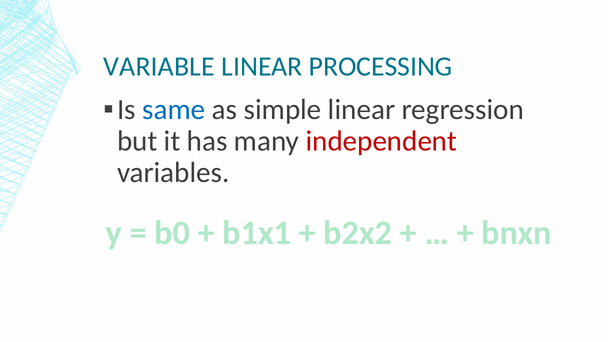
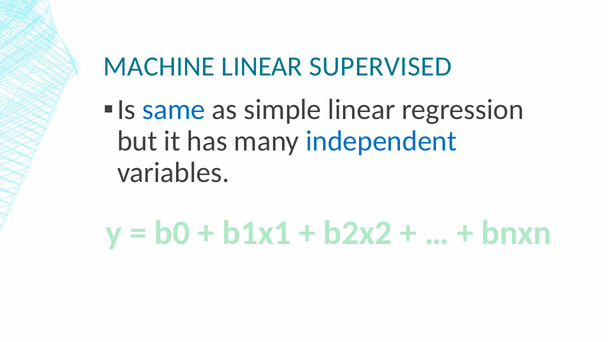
VARIABLE: VARIABLE -> MACHINE (159, 66)
PROCESSING: PROCESSING -> SUPERVISED (380, 66)
independent colour: red -> blue (381, 141)
